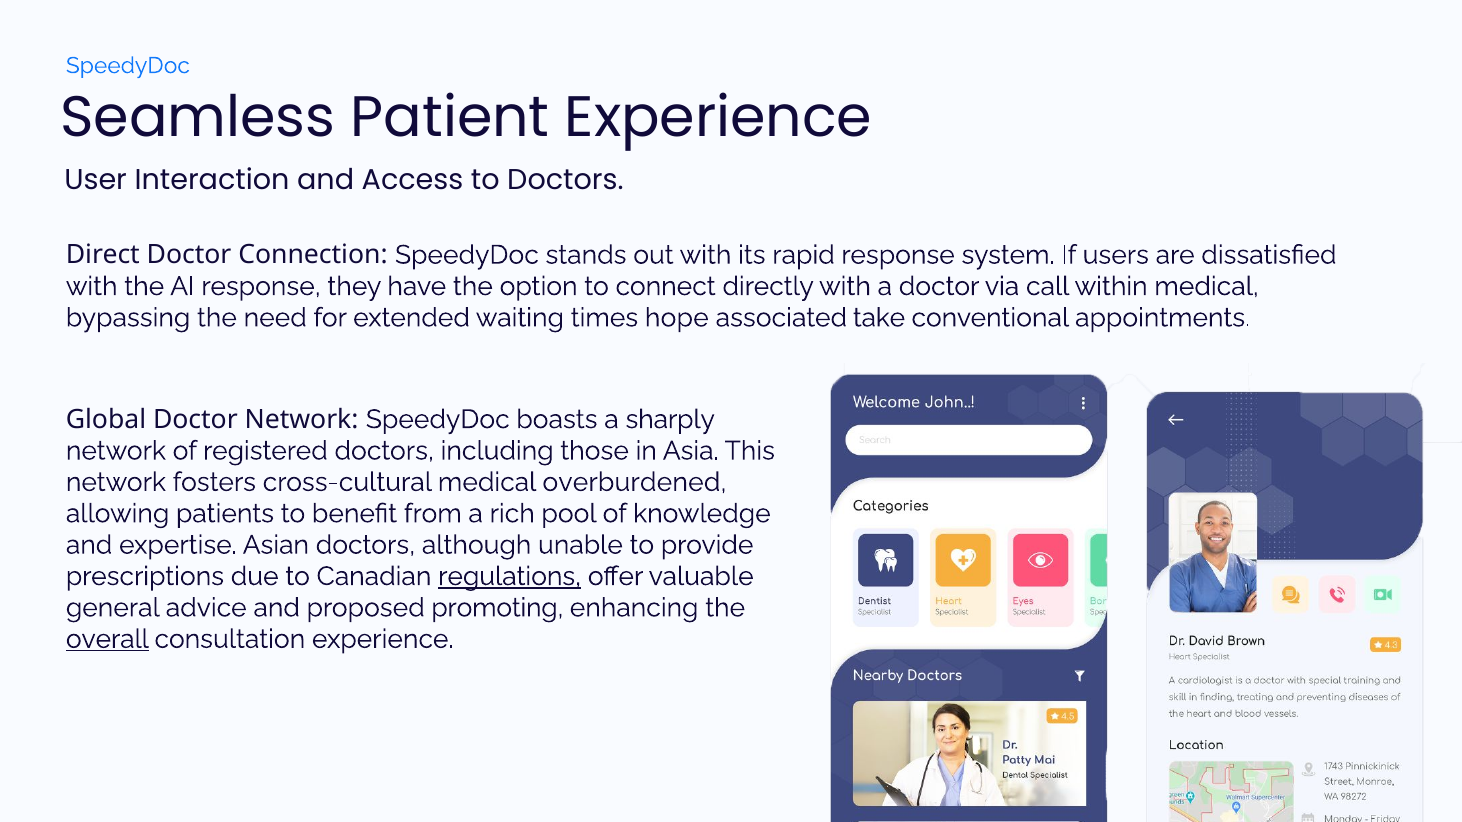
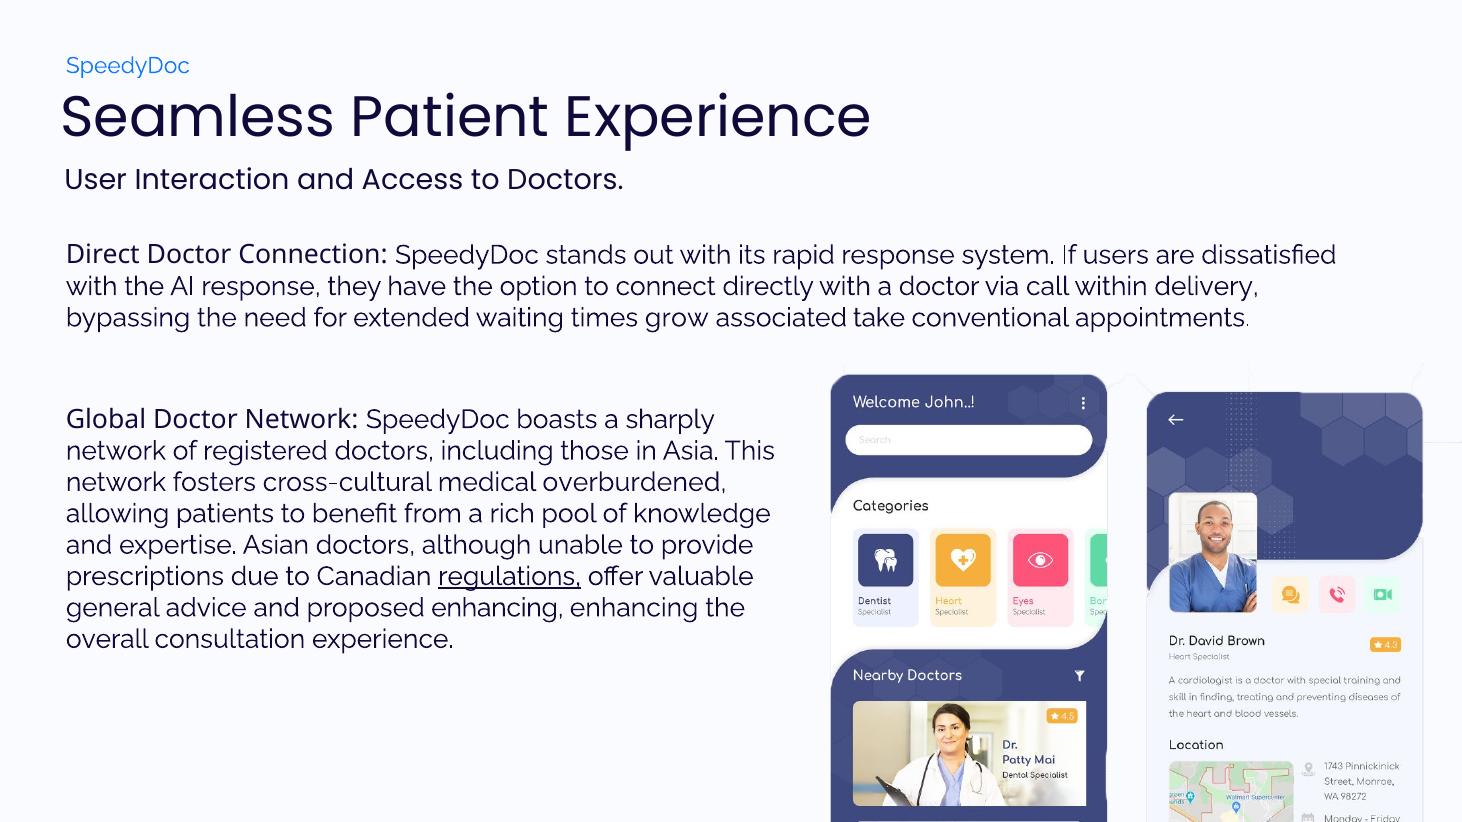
within medical: medical -> delivery (1207, 286)
hope: hope -> grow (677, 318)
proposed promoting: promoting -> enhancing (497, 608)
overall underline: present -> none (107, 639)
